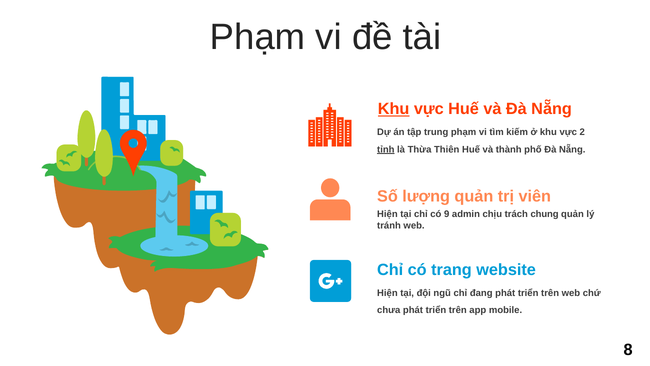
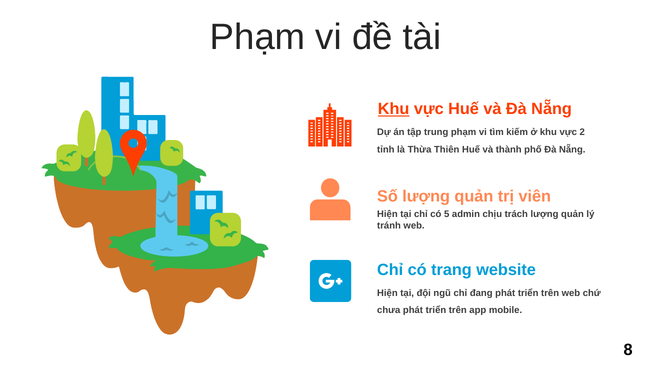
tỉnh underline: present -> none (386, 149)
9: 9 -> 5 (447, 214)
trách chung: chung -> lượng (544, 214)
